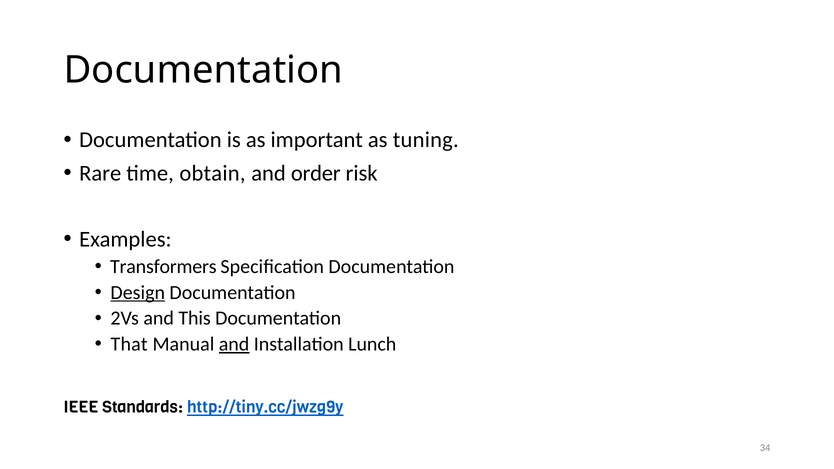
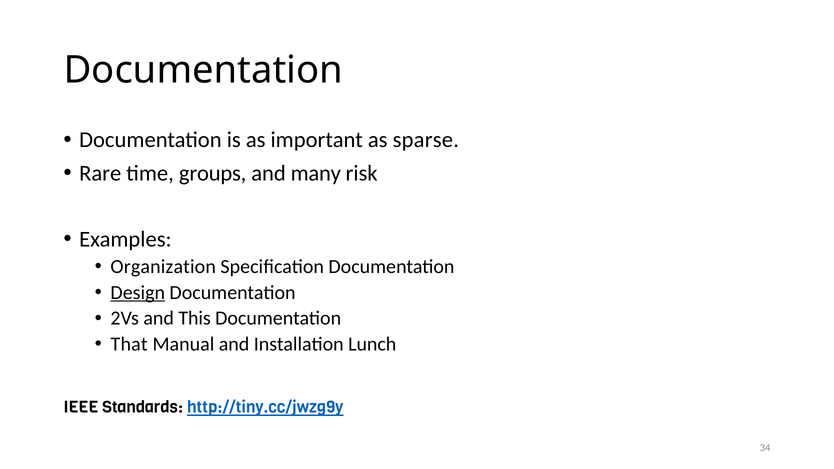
tuning: tuning -> sparse (426, 140)
obtain: obtain -> groups (213, 173)
order: order -> many (316, 173)
Transformers: Transformers -> Organization (163, 267)
and underline: present -> none (234, 344)
